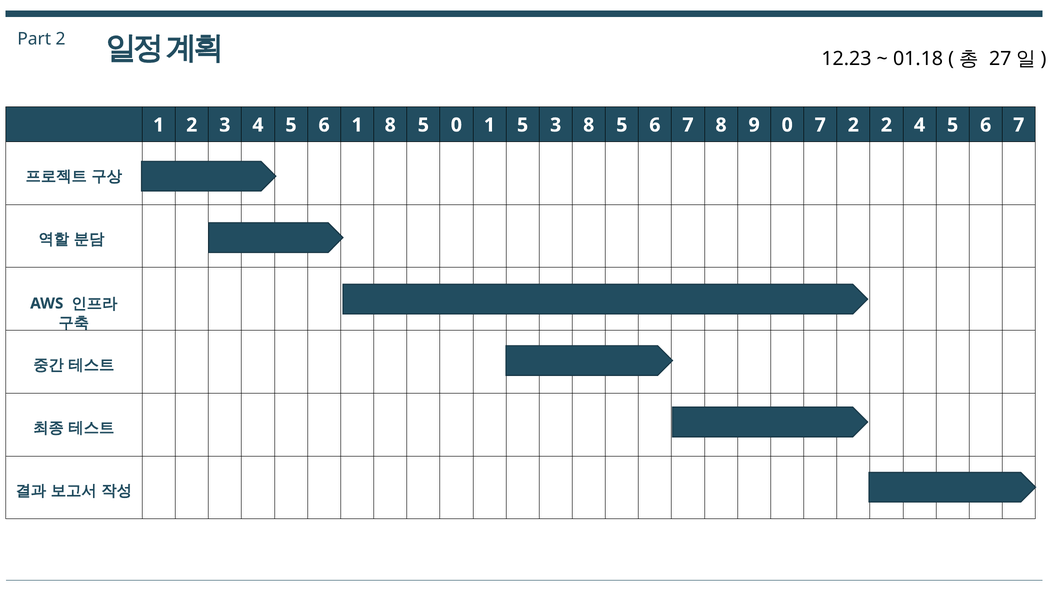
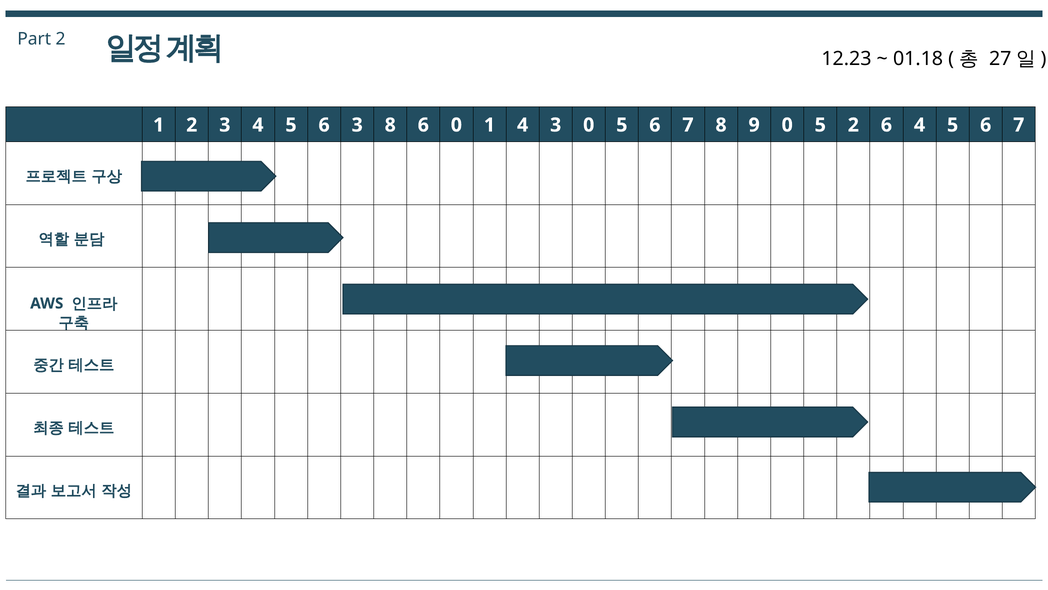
6 1: 1 -> 3 (357, 125)
5: 5 -> 6 (423, 125)
1 5: 5 -> 4 (523, 125)
3 8: 8 -> 0 (589, 125)
9 0 7: 7 -> 5 (820, 125)
2 2: 2 -> 6 (886, 125)
